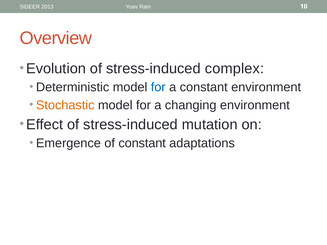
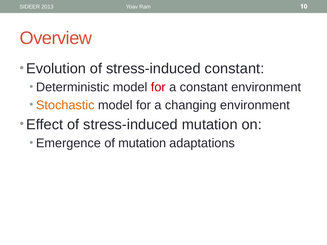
stress-induced complex: complex -> constant (235, 69)
for colour: blue -> red (158, 87)
of constant: constant -> mutation (142, 143)
